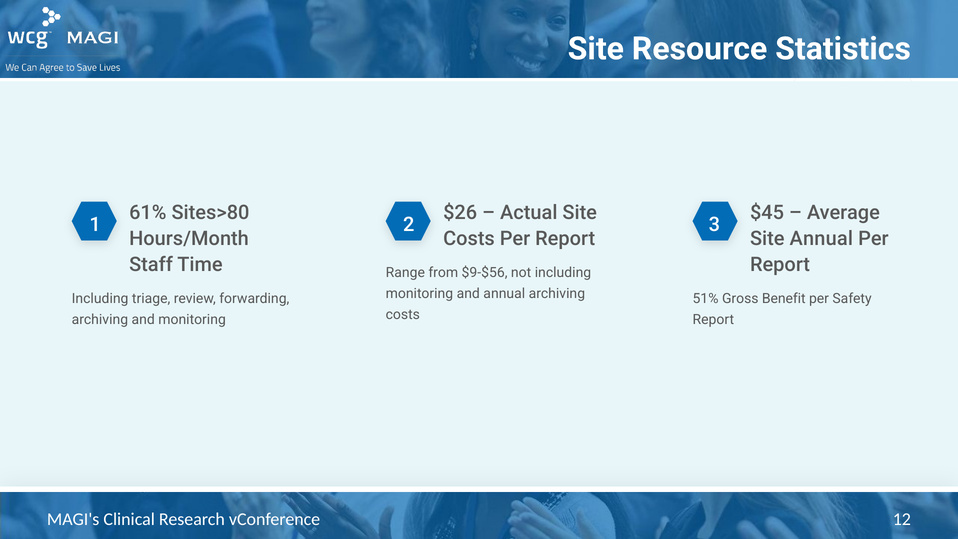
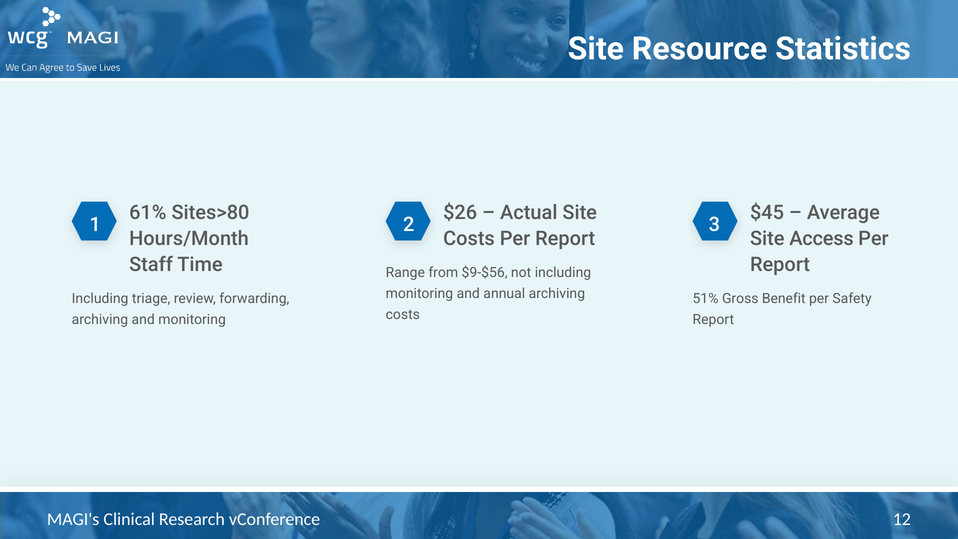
Site Annual: Annual -> Access (822, 239)
